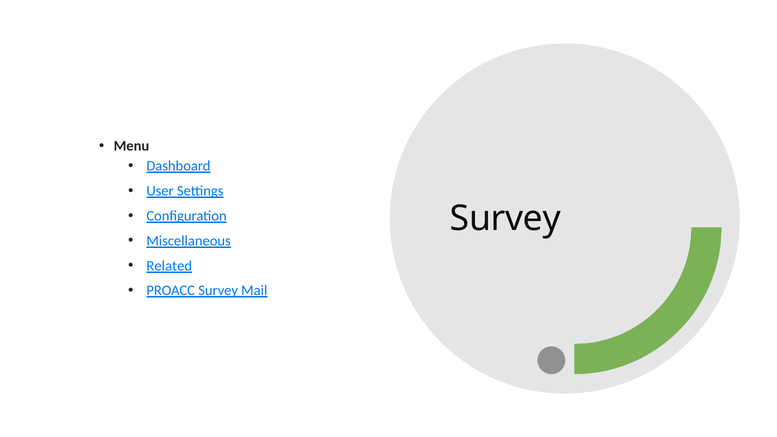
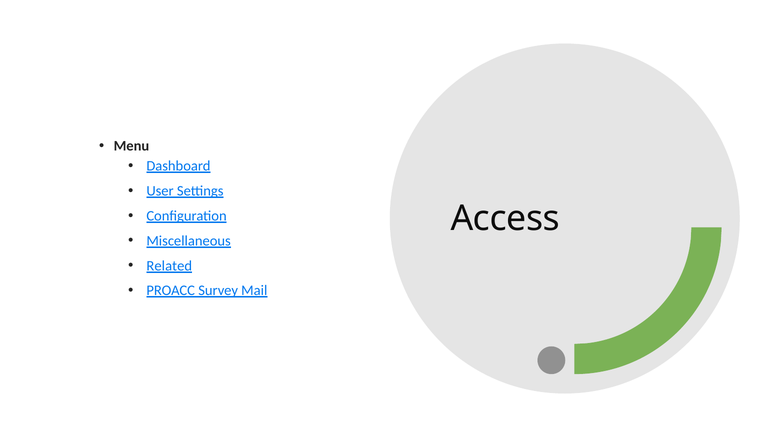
Survey: Survey -> Access (505, 218)
